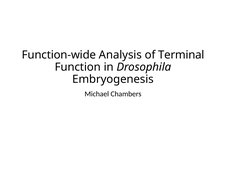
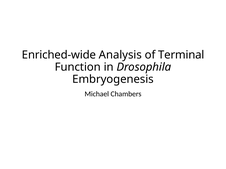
Function-wide: Function-wide -> Enriched-wide (59, 55)
